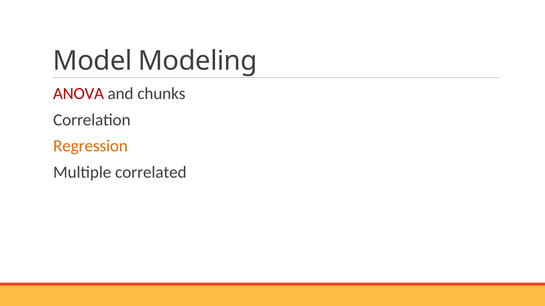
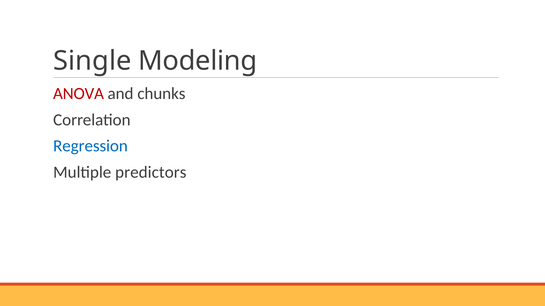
Model: Model -> Single (92, 61)
Regression colour: orange -> blue (90, 146)
correlated: correlated -> predictors (151, 173)
